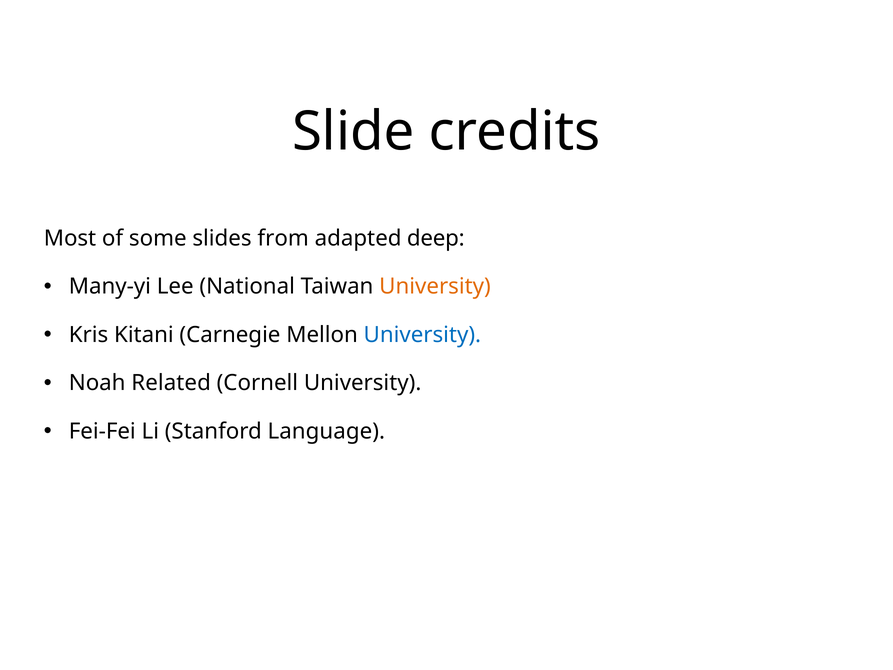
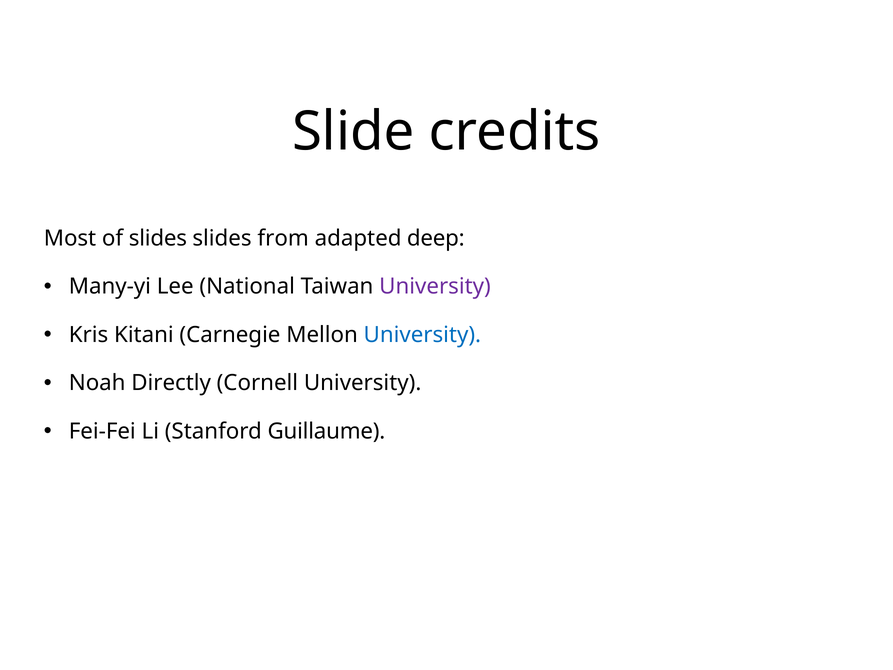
of some: some -> slides (158, 238)
University colour: orange -> purple (435, 287)
Related: Related -> Directly (171, 383)
Language: Language -> Guillaume (326, 431)
